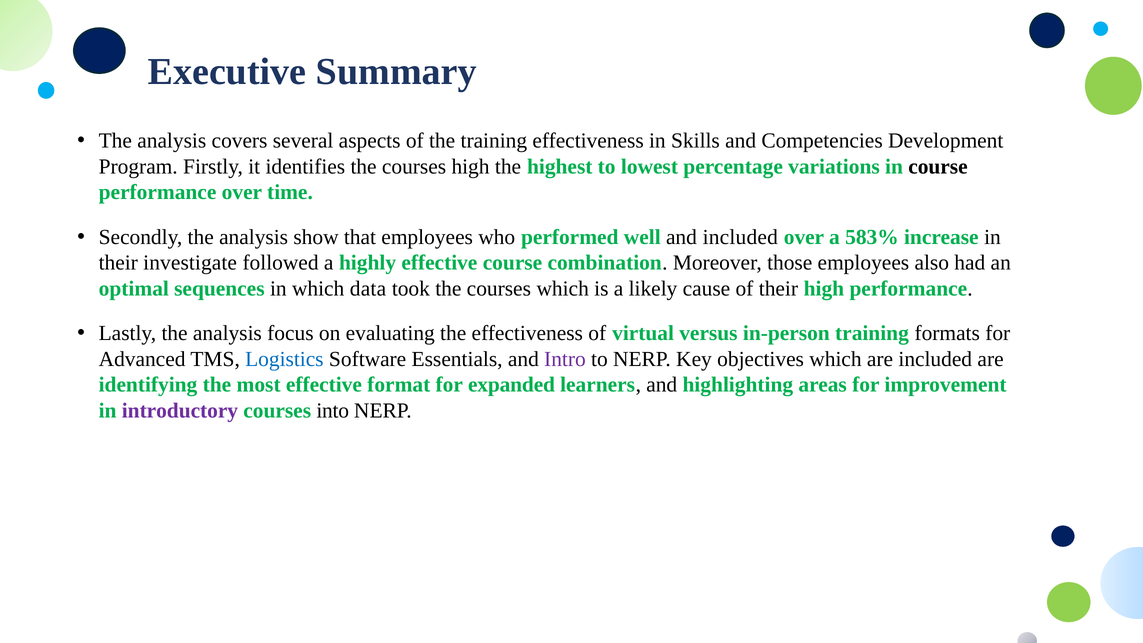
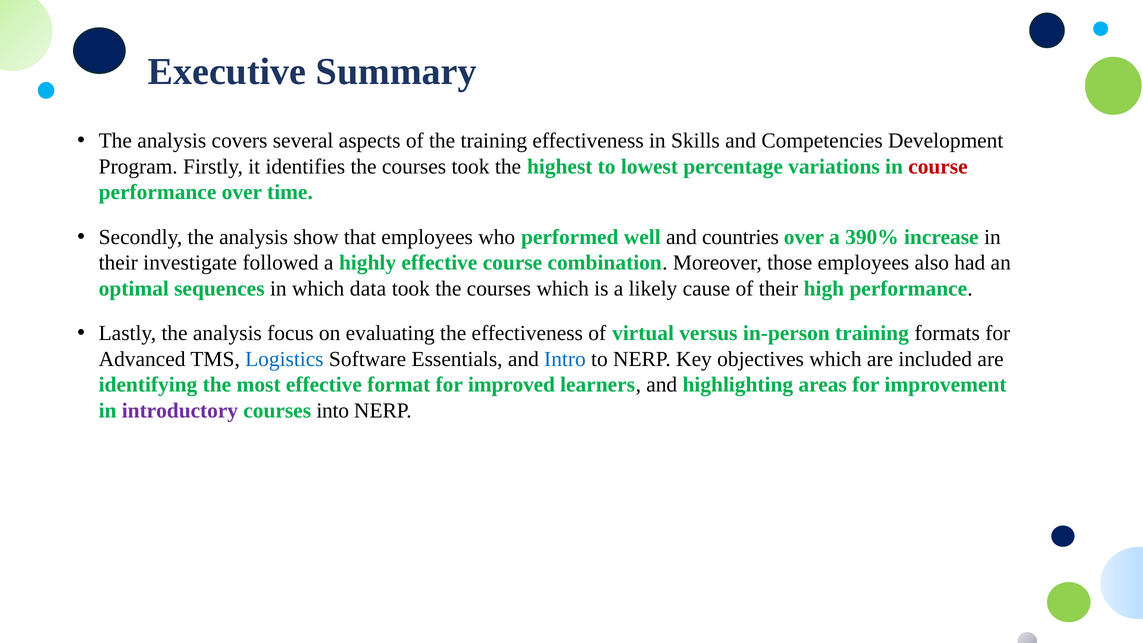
courses high: high -> took (471, 167)
course colour: black -> red (938, 167)
and included: included -> countries (740, 237)
583%: 583% -> 390% (872, 237)
Intro colour: purple -> blue (565, 359)
expanded: expanded -> improved (512, 385)
